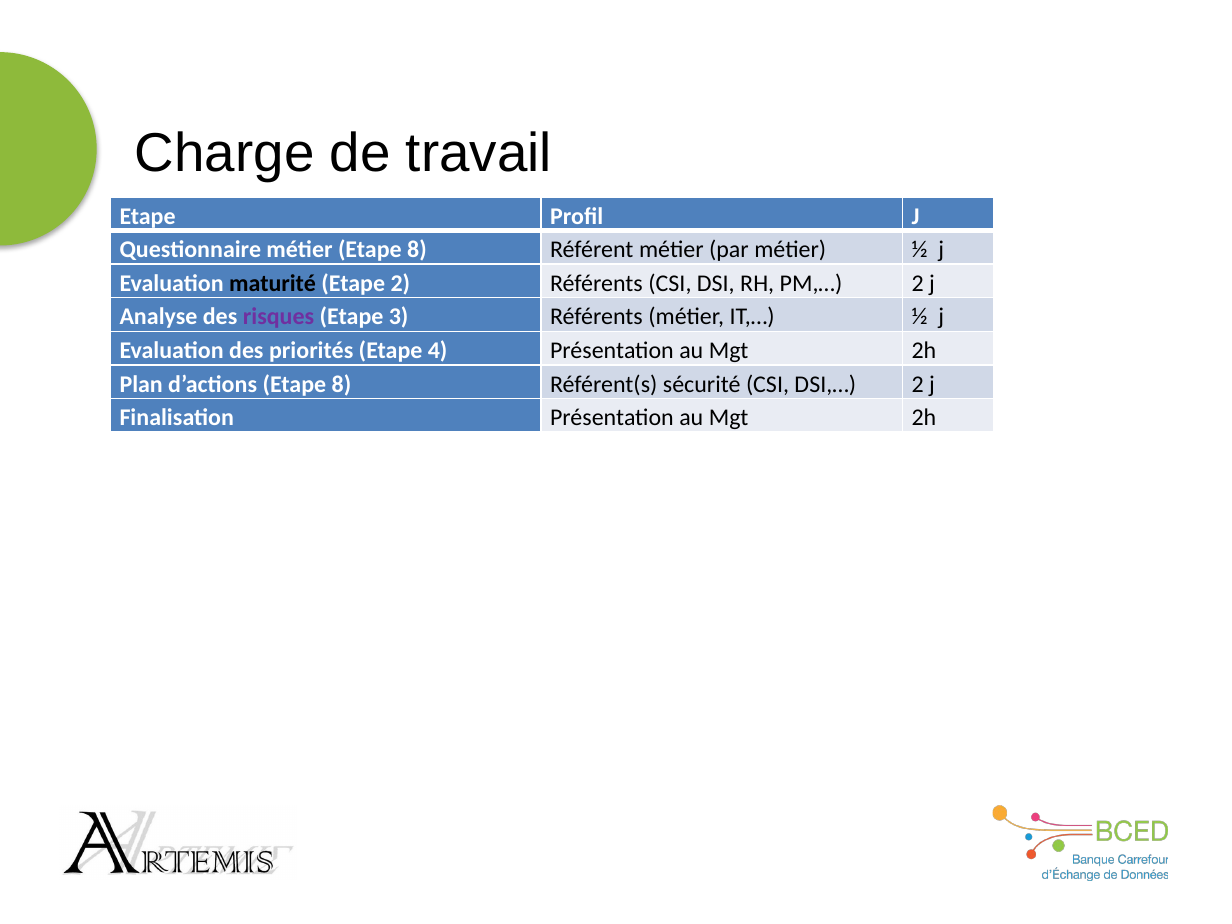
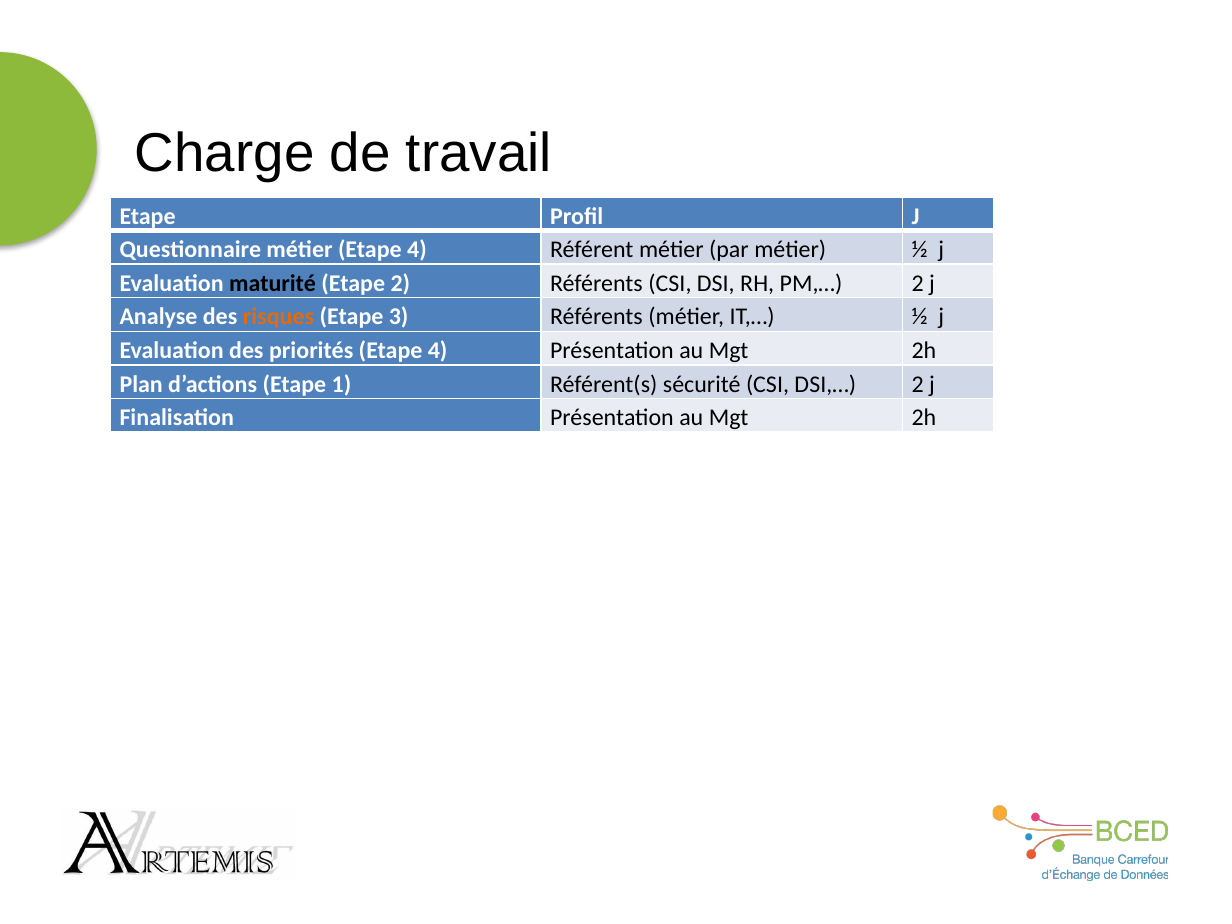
métier Etape 8: 8 -> 4 (417, 250)
risques colour: purple -> orange (279, 317)
d’actions Etape 8: 8 -> 1 (341, 384)
